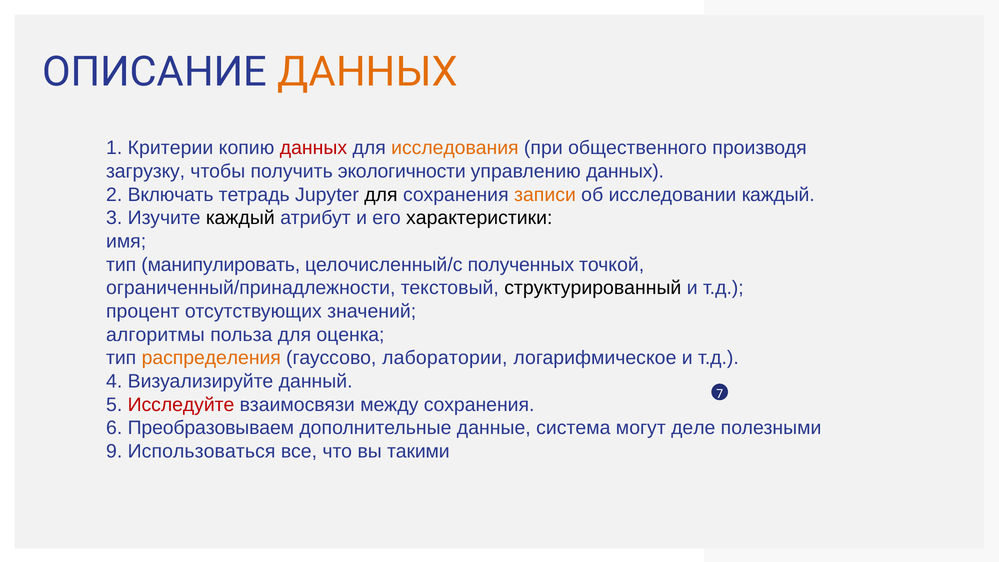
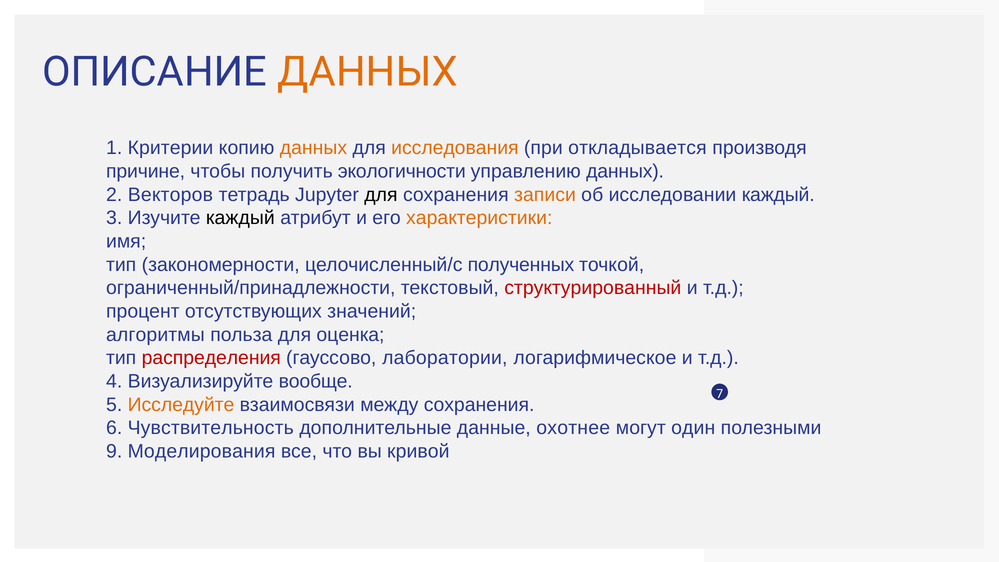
данных colour: red -> orange (313, 148)
общественного: общественного -> откладывается (637, 148)
загрузку: загрузку -> причине (146, 171)
Включать: Включать -> Векторов (170, 195)
характеристики colour: black -> orange (479, 218)
манипулировать: манипулировать -> закономерности (221, 265)
структурированный colour: black -> red (593, 288)
распределения colour: orange -> red (211, 358)
данный: данный -> вообще (316, 381)
Исследуйте colour: red -> orange (181, 405)
Преобразовываем: Преобразовываем -> Чувствительность (211, 428)
система: система -> охотнее (573, 428)
деле: деле -> один (693, 428)
Использоваться: Использоваться -> Моделирования (202, 451)
такими: такими -> кривой (418, 451)
